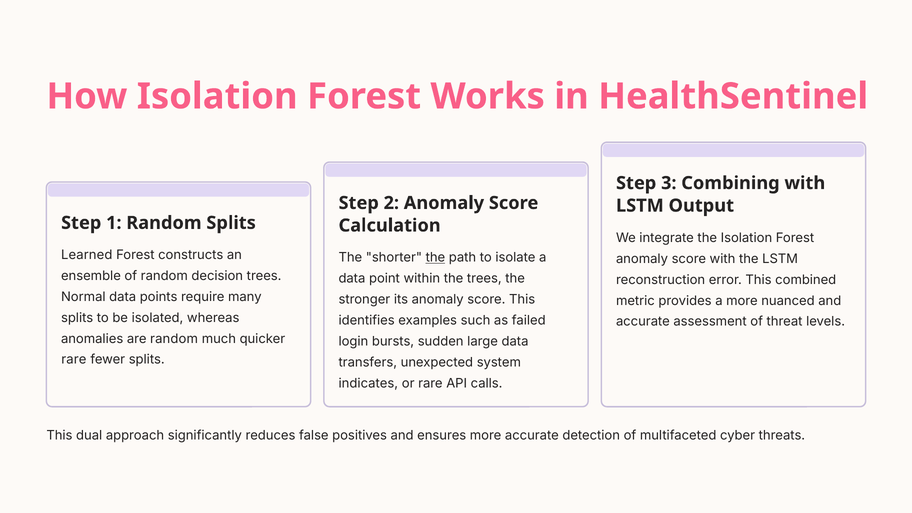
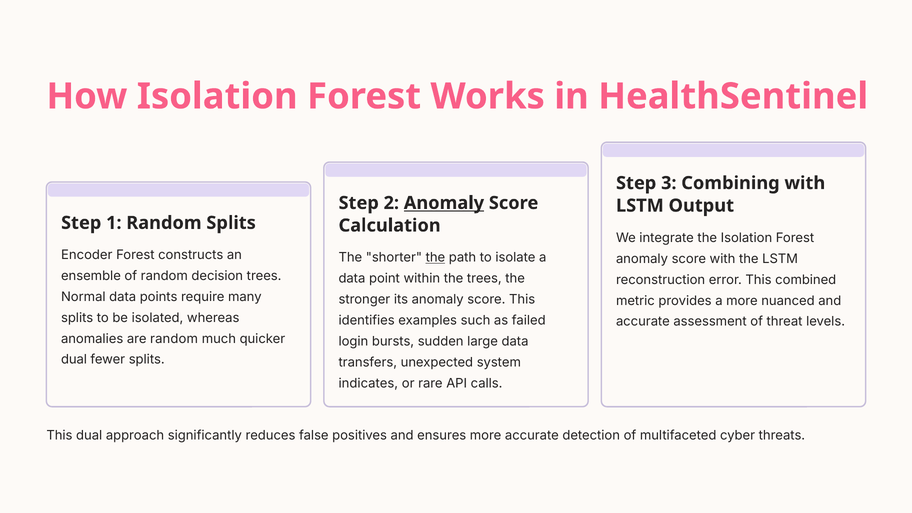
Anomaly underline: none -> present (444, 203)
Learned: Learned -> Encoder (87, 255)
rare: rare -> dual (74, 360)
